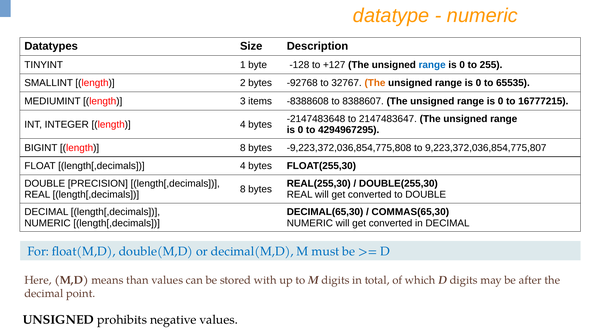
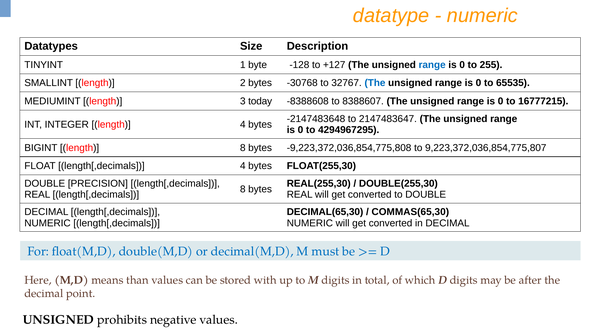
-92768: -92768 -> -30768 (302, 83)
The colour: orange -> blue (375, 83)
items: items -> today (260, 101)
